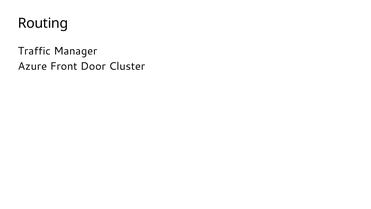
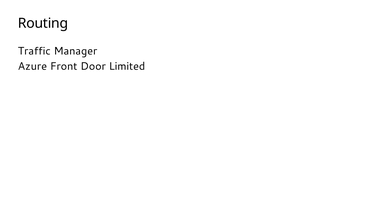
Cluster: Cluster -> Limited (127, 66)
